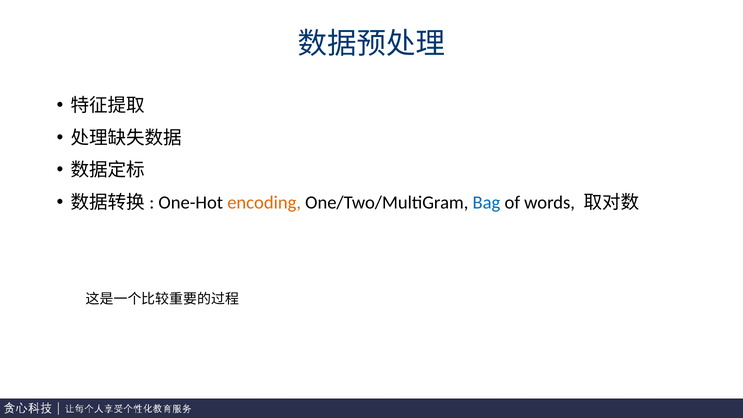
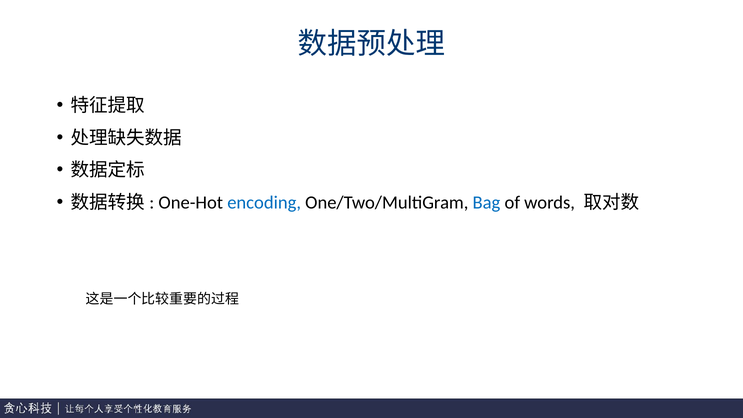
encoding colour: orange -> blue (264, 203)
